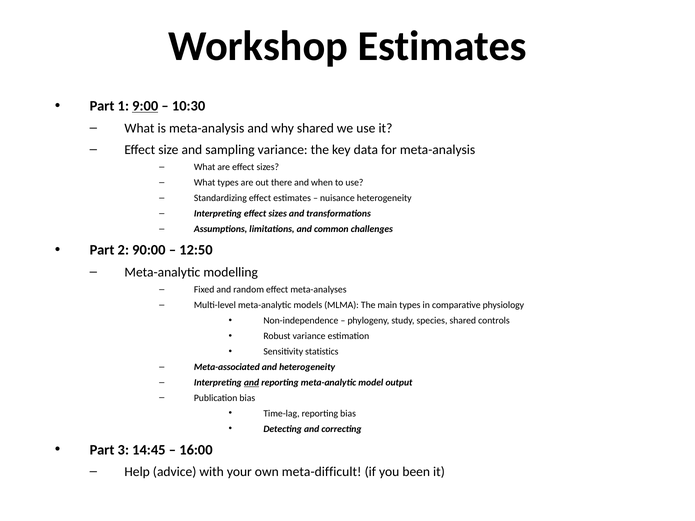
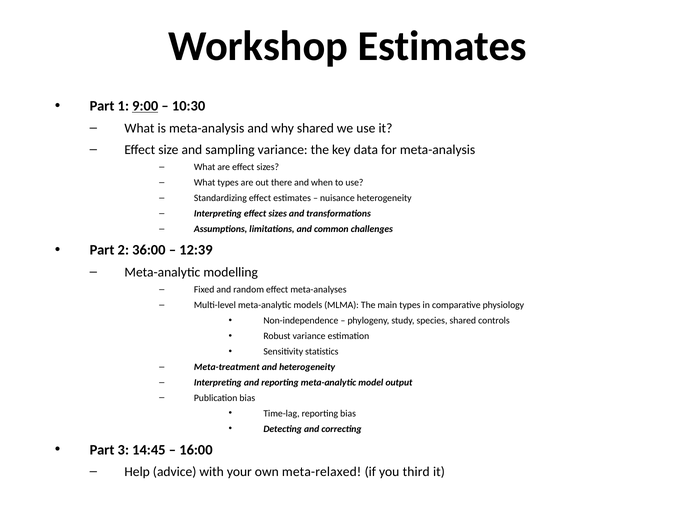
90:00: 90:00 -> 36:00 (149, 250)
12:50: 12:50 -> 12:39 (196, 250)
Meta-associated: Meta-associated -> Meta-treatment (227, 367)
and underline: present -> none (252, 383)
meta-difficult: meta-difficult -> meta-relaxed (322, 472)
been: been -> third (416, 472)
